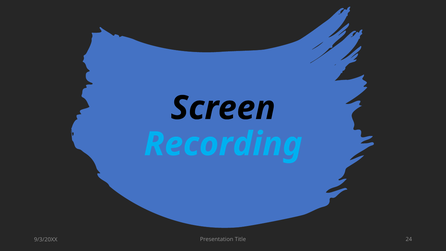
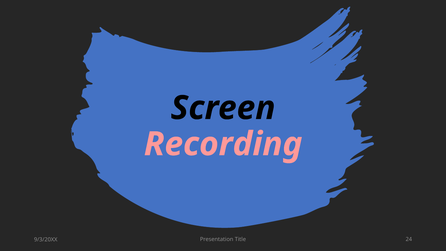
Recording colour: light blue -> pink (223, 144)
